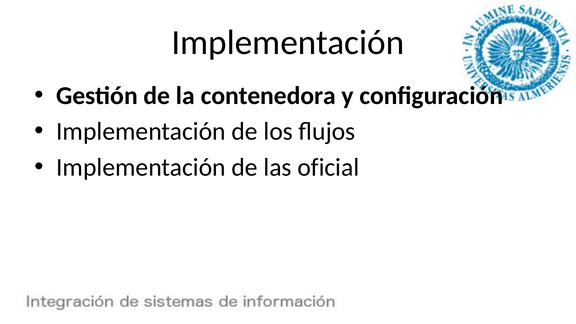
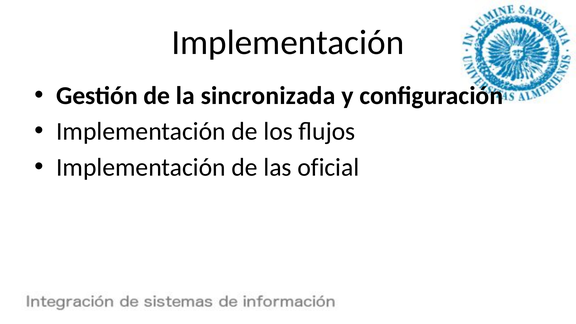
contenedora: contenedora -> sincronizada (268, 96)
